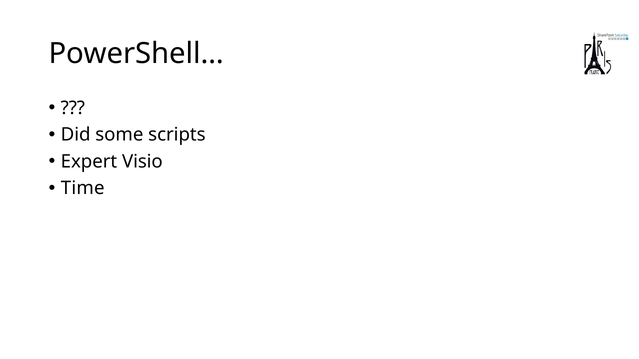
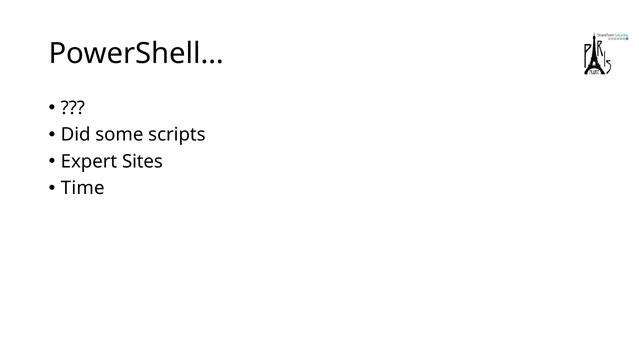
Visio: Visio -> Sites (142, 162)
